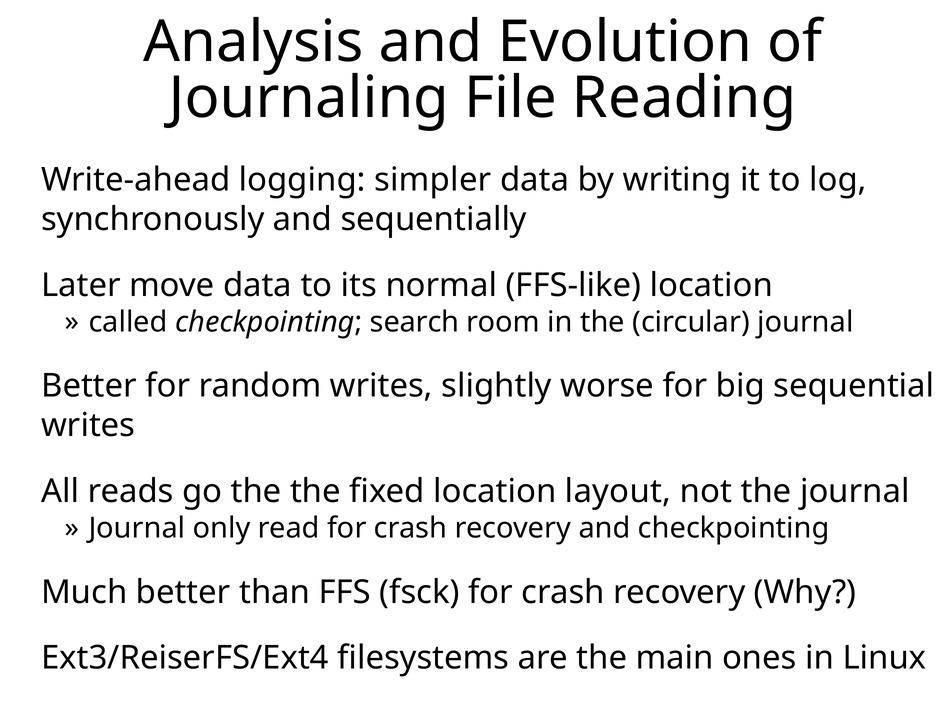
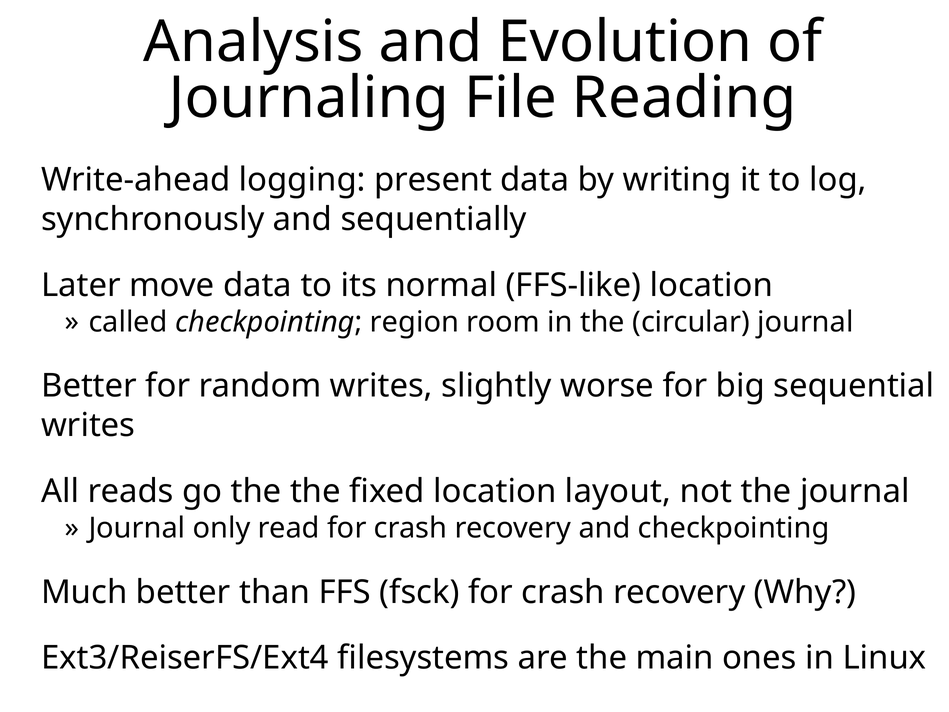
simpler: simpler -> present (433, 180)
search: search -> region (414, 322)
